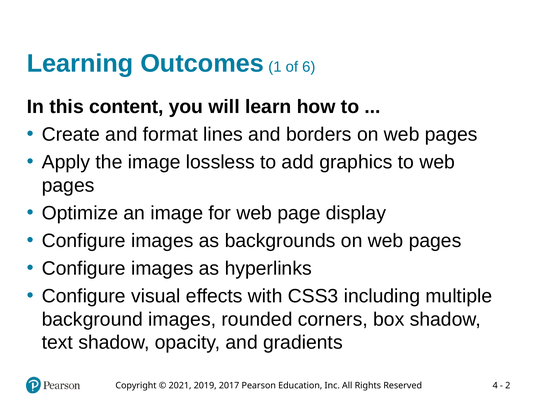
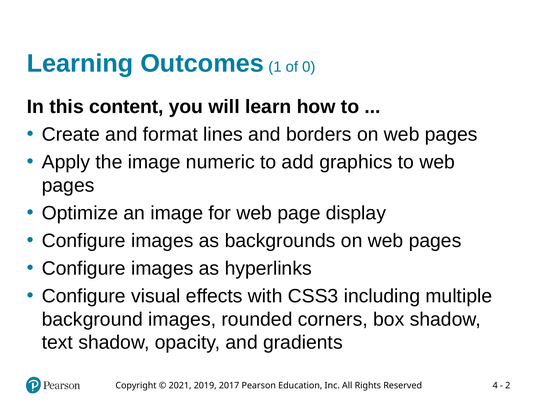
6: 6 -> 0 (309, 67)
lossless: lossless -> numeric (220, 162)
